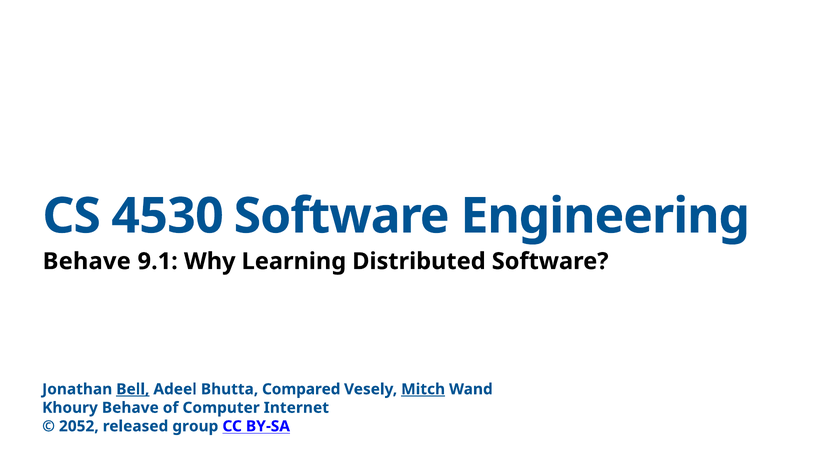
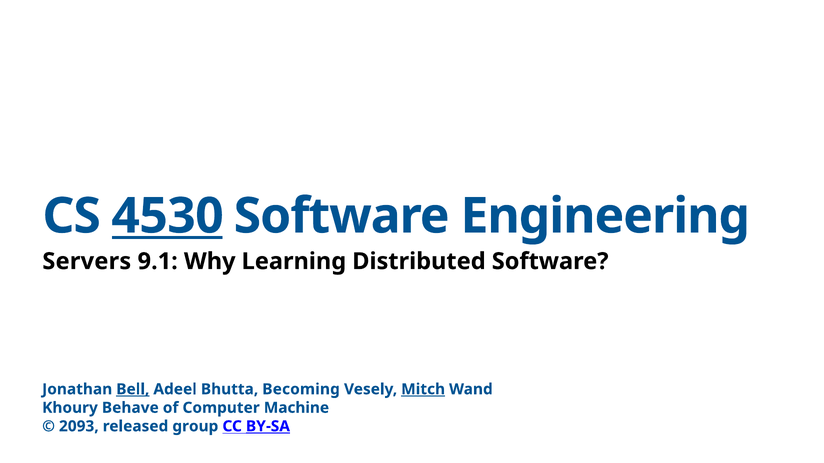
4530 underline: none -> present (168, 216)
Behave: Behave -> Servers (87, 262)
Compared: Compared -> Becoming (301, 390)
Internet: Internet -> Machine (296, 408)
2052: 2052 -> 2093 (79, 427)
BY-SA underline: none -> present (268, 427)
